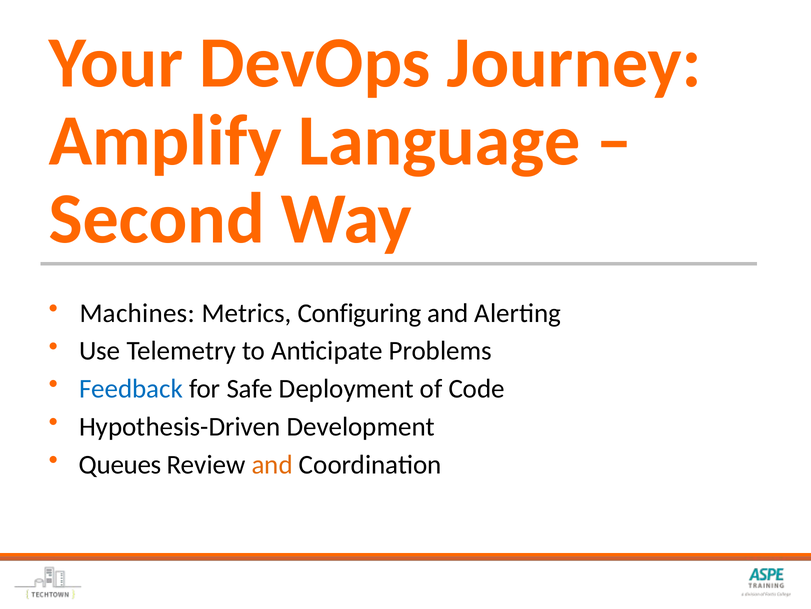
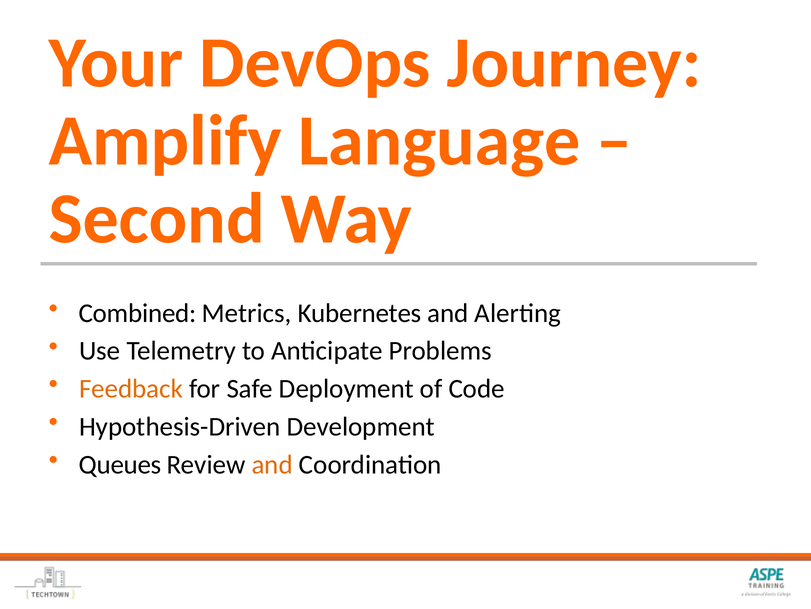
Machines: Machines -> Combined (138, 313)
Configuring: Configuring -> Kubernetes (360, 313)
Feedback colour: blue -> orange (131, 388)
